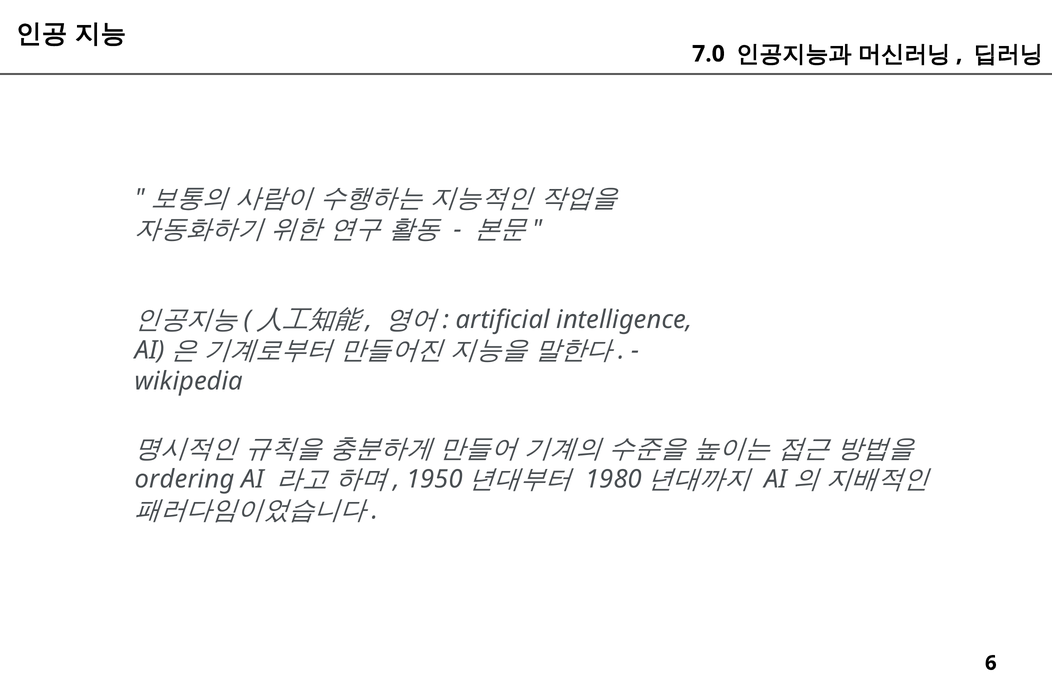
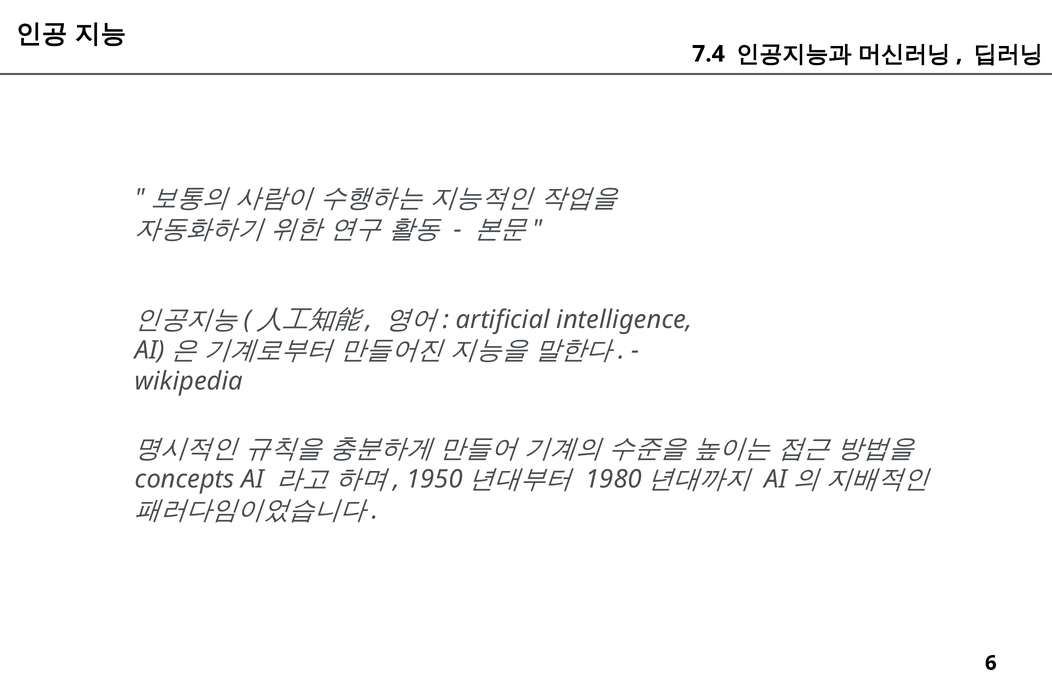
7.0: 7.0 -> 7.4 (708, 54)
ordering: ordering -> concepts (185, 479)
